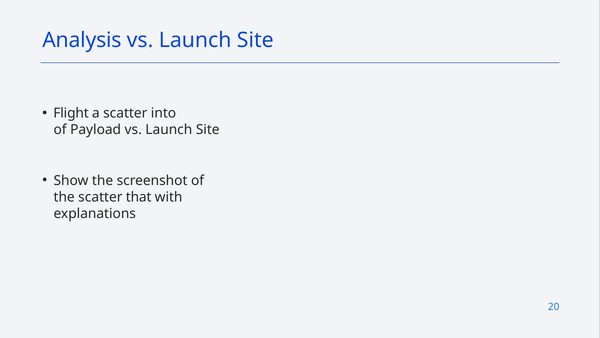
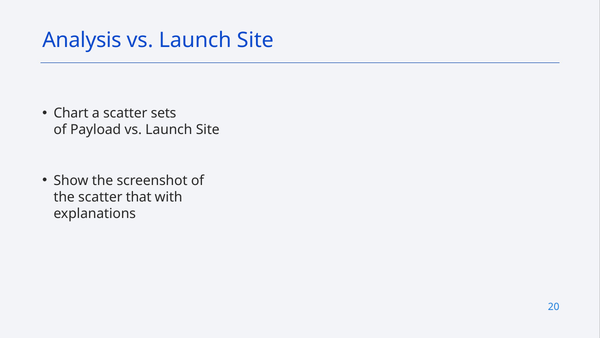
Flight: Flight -> Chart (71, 113)
into: into -> sets (164, 113)
